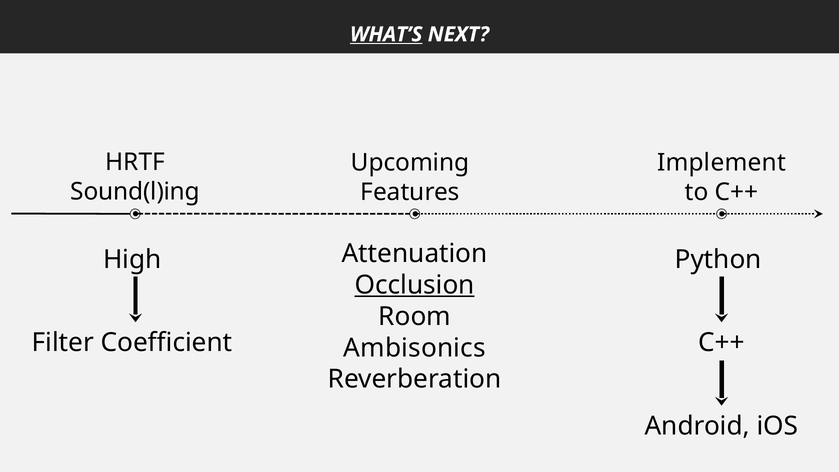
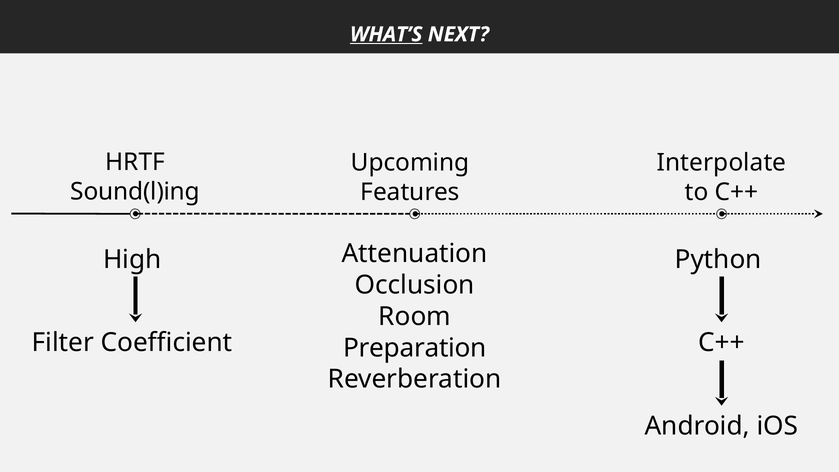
Implement: Implement -> Interpolate (722, 163)
Occlusion underline: present -> none (415, 285)
Ambisonics: Ambisonics -> Preparation (415, 348)
